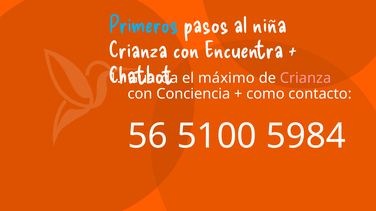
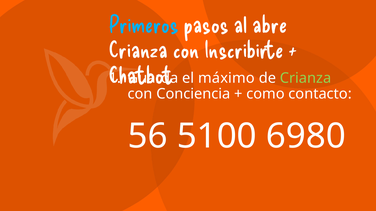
niña: niña -> abre (270, 25)
Encuentra: Encuentra -> Inscribirte (244, 51)
Crianza colour: pink -> light green (306, 78)
5984: 5984 -> 6980 (306, 136)
